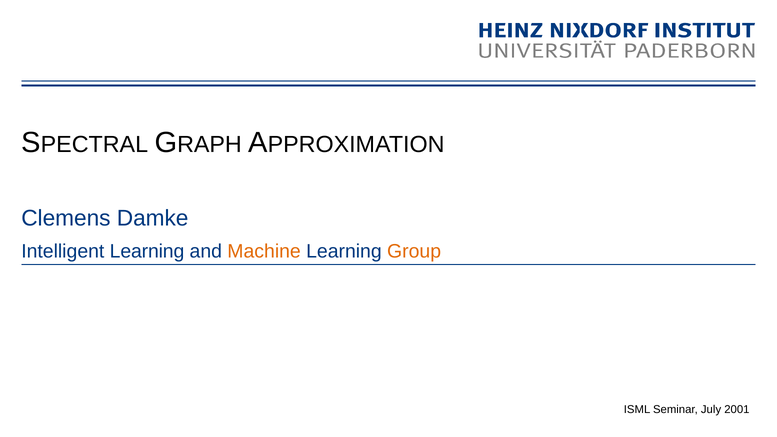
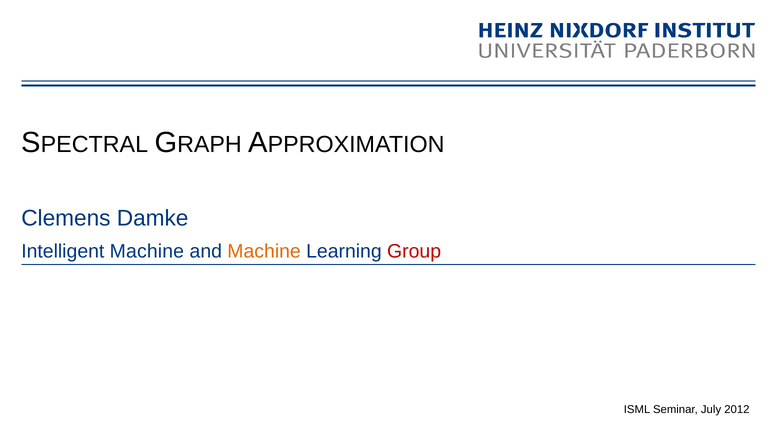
Intelligent Learning: Learning -> Machine (147, 251)
Group colour: orange -> red (414, 251)
2001: 2001 -> 2012 (737, 410)
